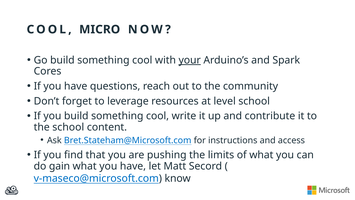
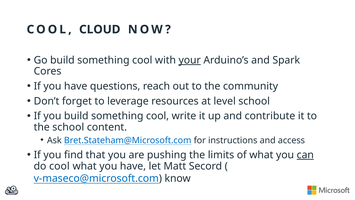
MICRO: MICRO -> CLOUD (100, 29)
can underline: none -> present (305, 155)
do gain: gain -> cool (59, 166)
